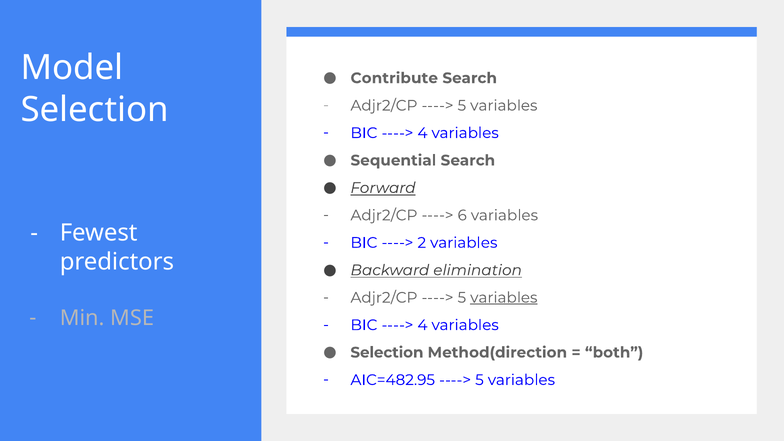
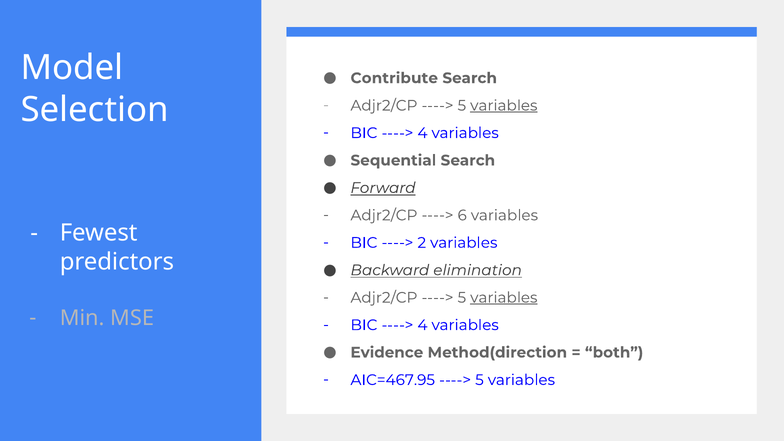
variables underline: none -> present (504, 106)
Selection: Selection -> Evidence (387, 353)
AIC=482.95: AIC=482.95 -> AIC=467.95 (393, 380)
